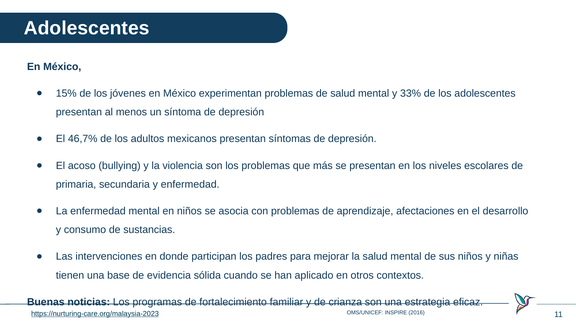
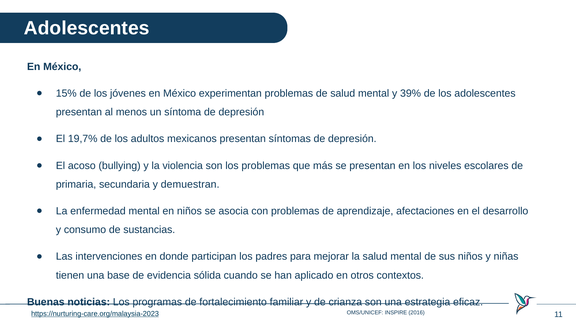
33%: 33% -> 39% (411, 93)
46,7%: 46,7% -> 19,7% (83, 139)
y enfermedad: enfermedad -> demuestran (190, 184)
